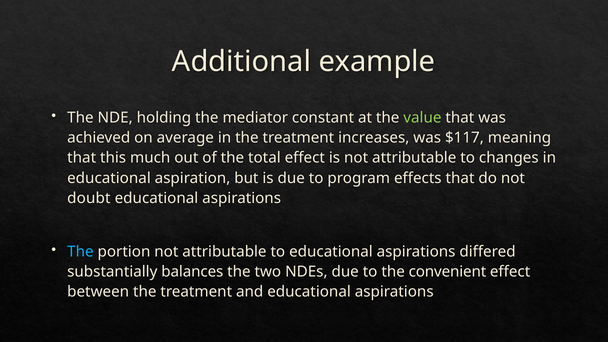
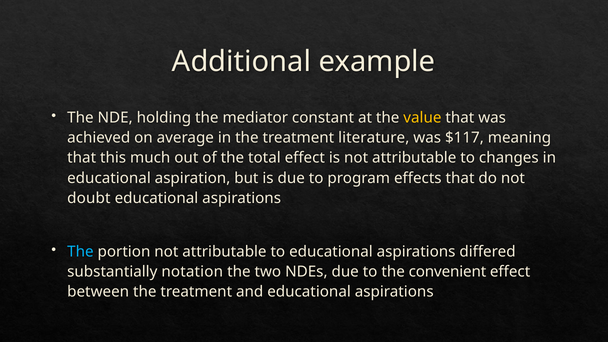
value colour: light green -> yellow (422, 118)
increases: increases -> literature (374, 138)
balances: balances -> notation (192, 272)
